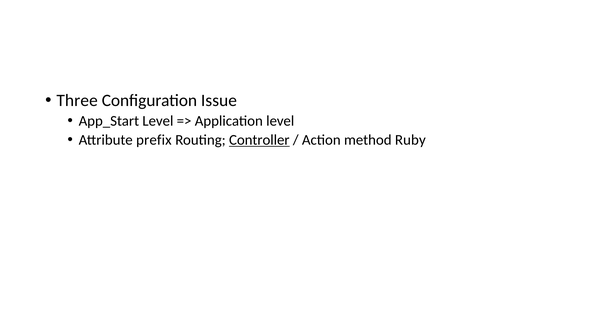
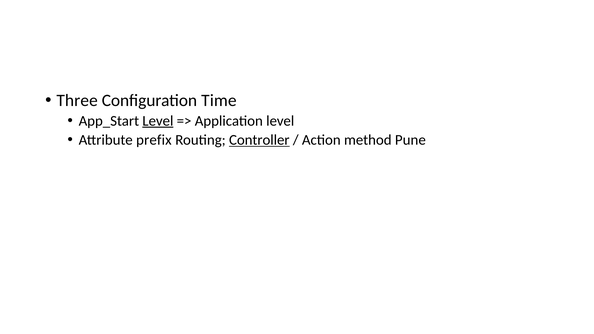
Issue: Issue -> Time (219, 100)
Level underline: none -> present (158, 121)
Ruby: Ruby -> Pune (410, 140)
